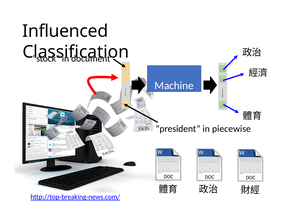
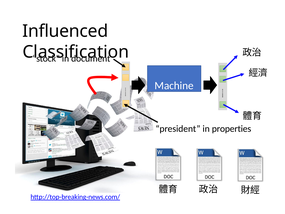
piecewise: piecewise -> properties (232, 129)
